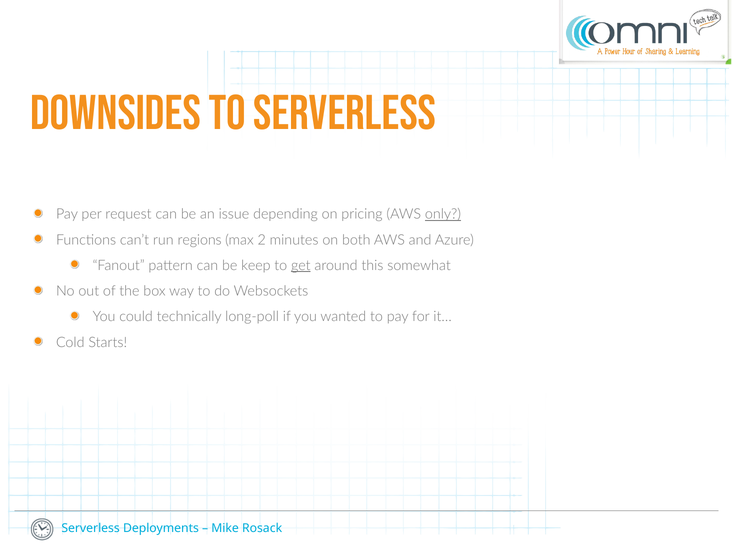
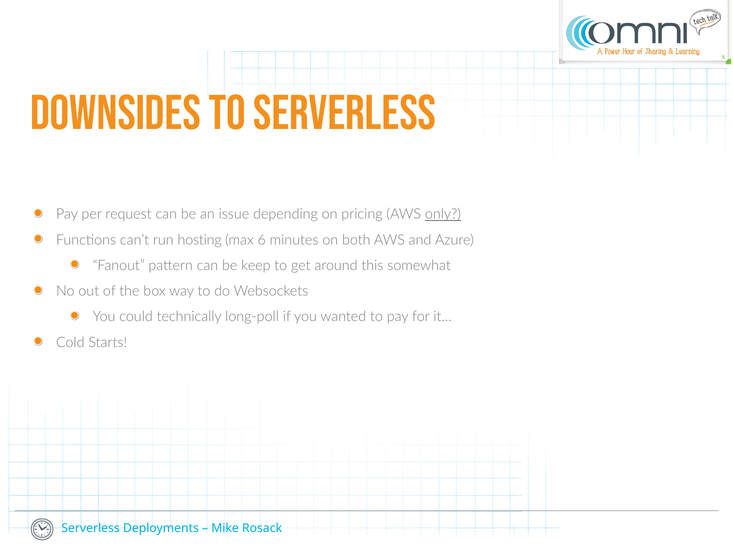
regions: regions -> hosting (200, 240)
2: 2 -> 6 (262, 240)
get underline: present -> none (301, 266)
